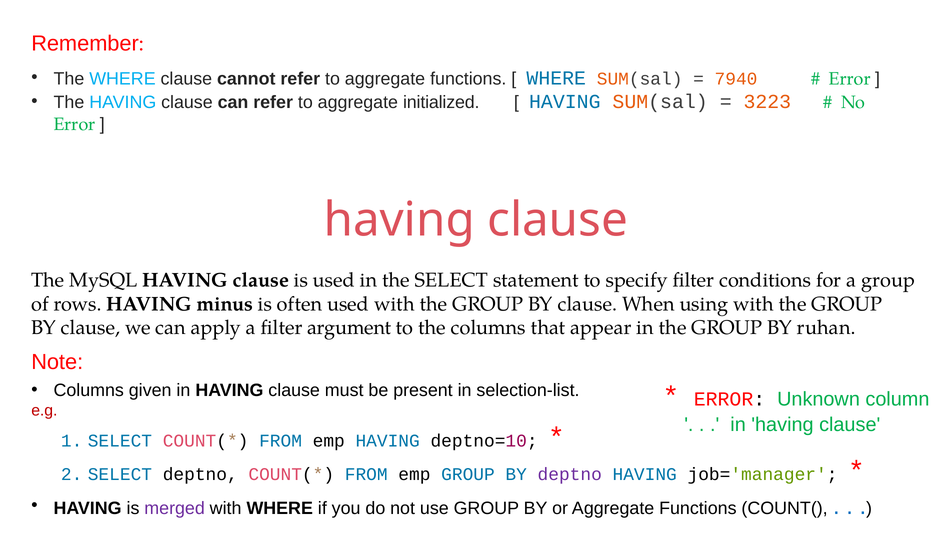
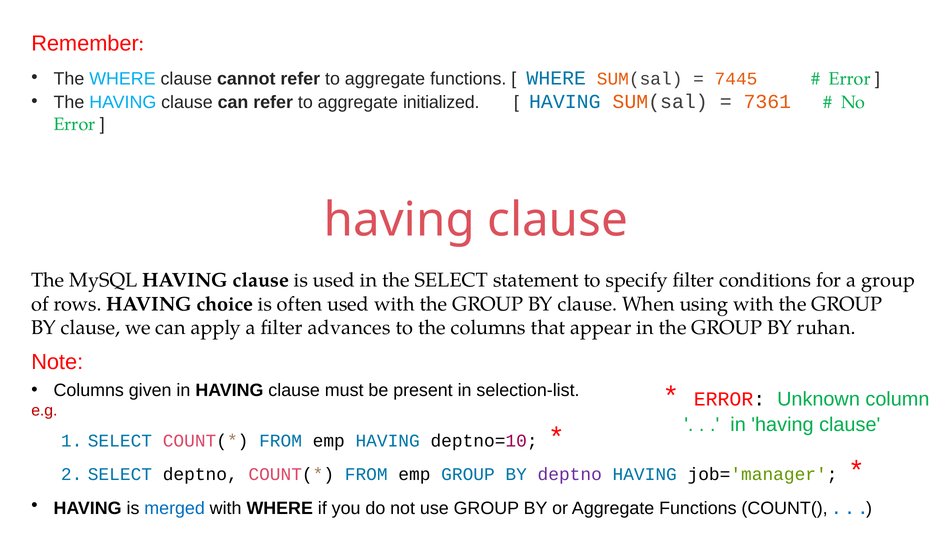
7940: 7940 -> 7445 (736, 79)
3223: 3223 -> 7361 (767, 102)
minus: minus -> choice (225, 304)
argument: argument -> advances (349, 328)
merged colour: purple -> blue (175, 508)
